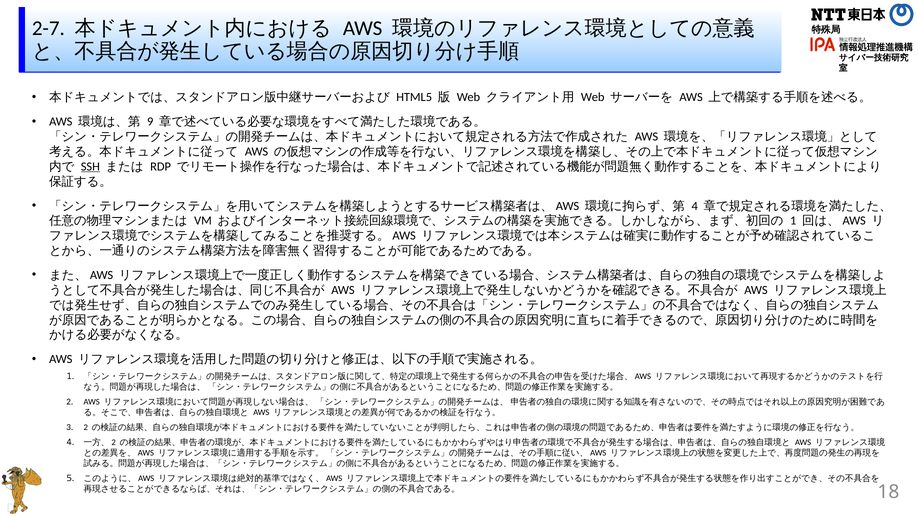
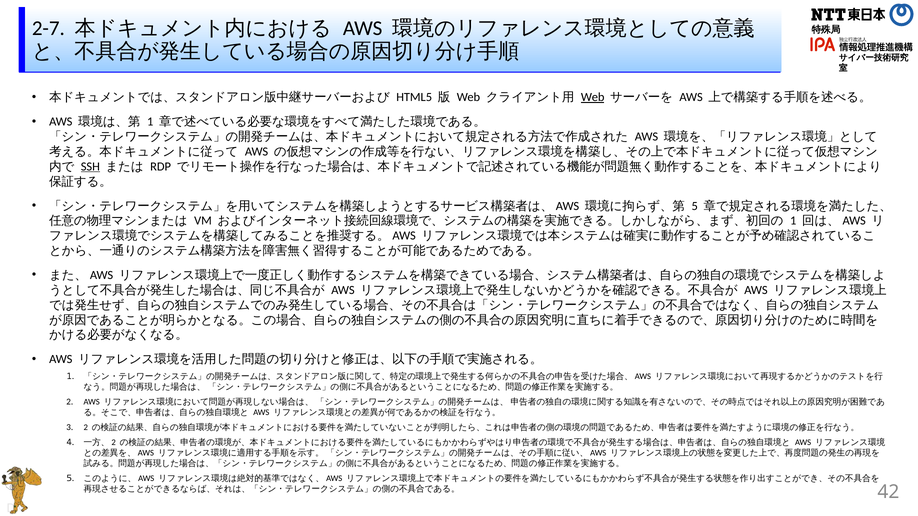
Web underline: none -> present (593, 97)
9: 9 -> 1 (150, 122)
4: 4 -> 5 (695, 206)
18: 18 -> 42 (888, 492)
